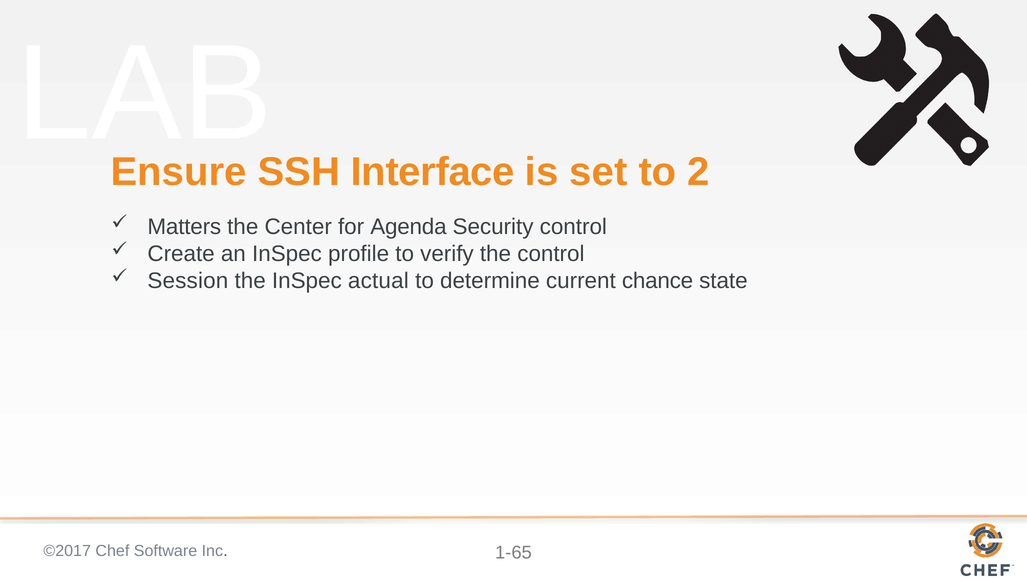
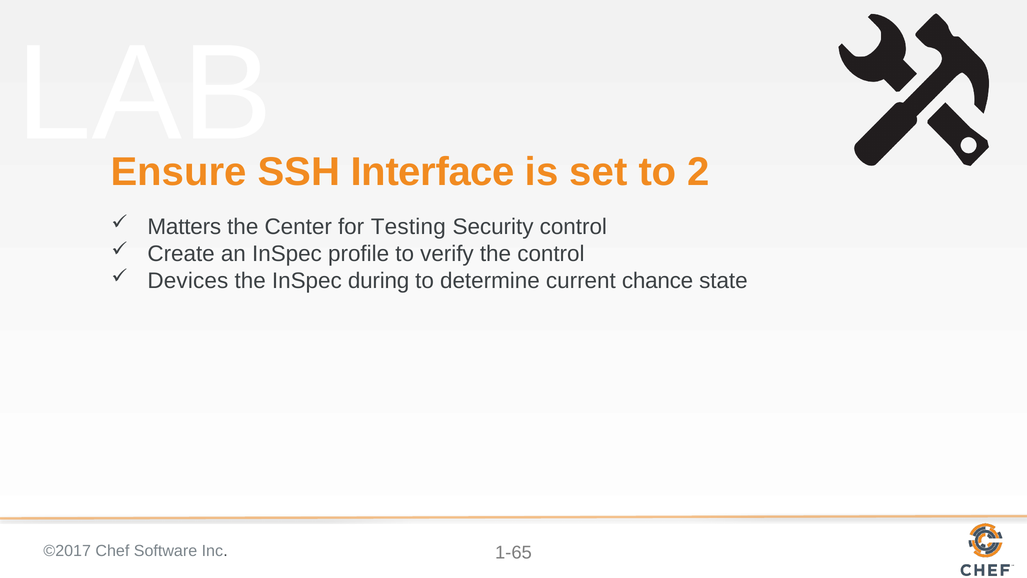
Agenda: Agenda -> Testing (408, 227)
Session: Session -> Devices (188, 281)
actual: actual -> during (379, 281)
